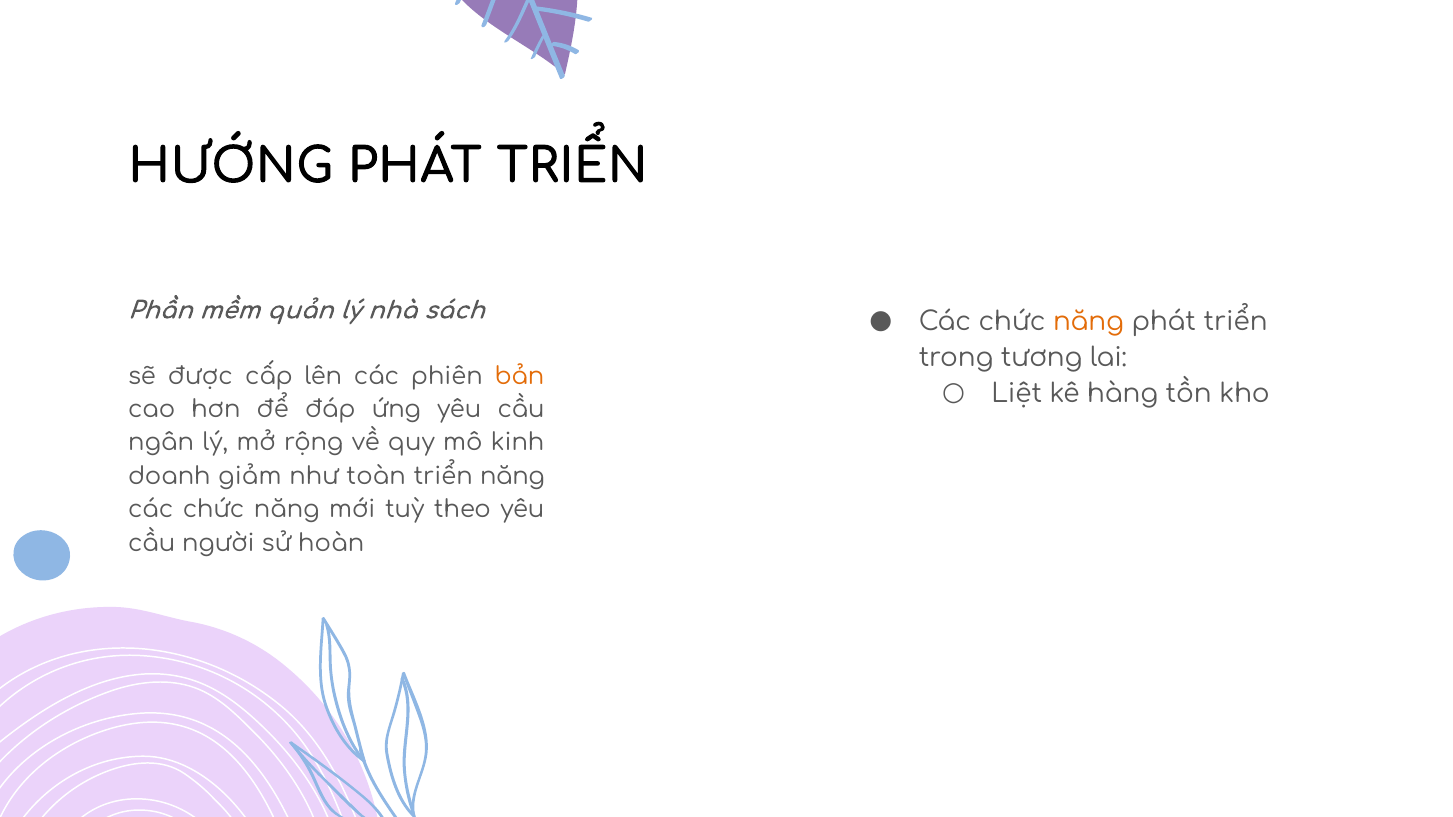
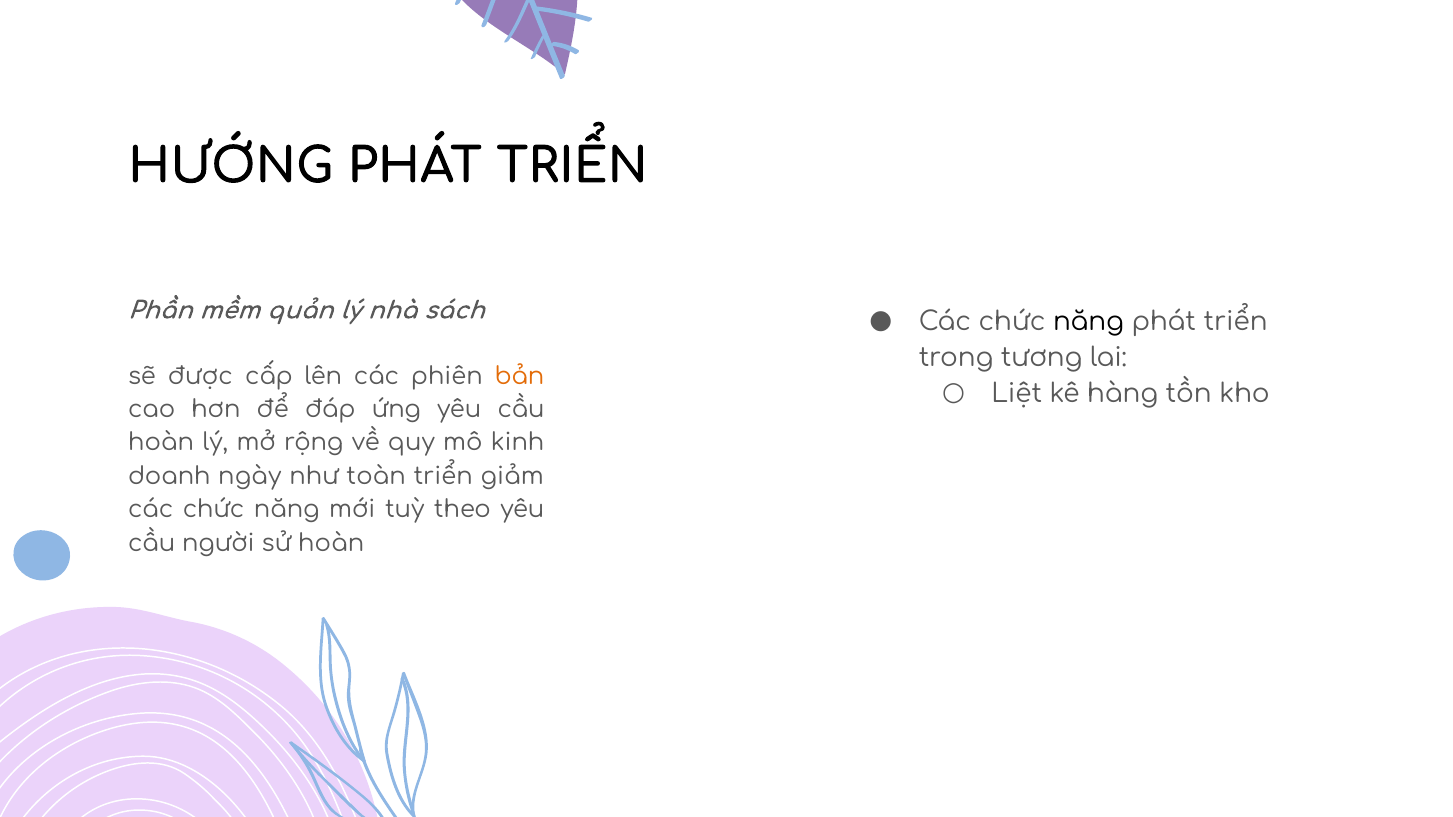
năng colour: orange -> black (1088, 322)
ngân: ngân -> hoàn (161, 443)
giảm: giảm -> ngày (250, 477)
triển năng: năng -> giảm (512, 477)
